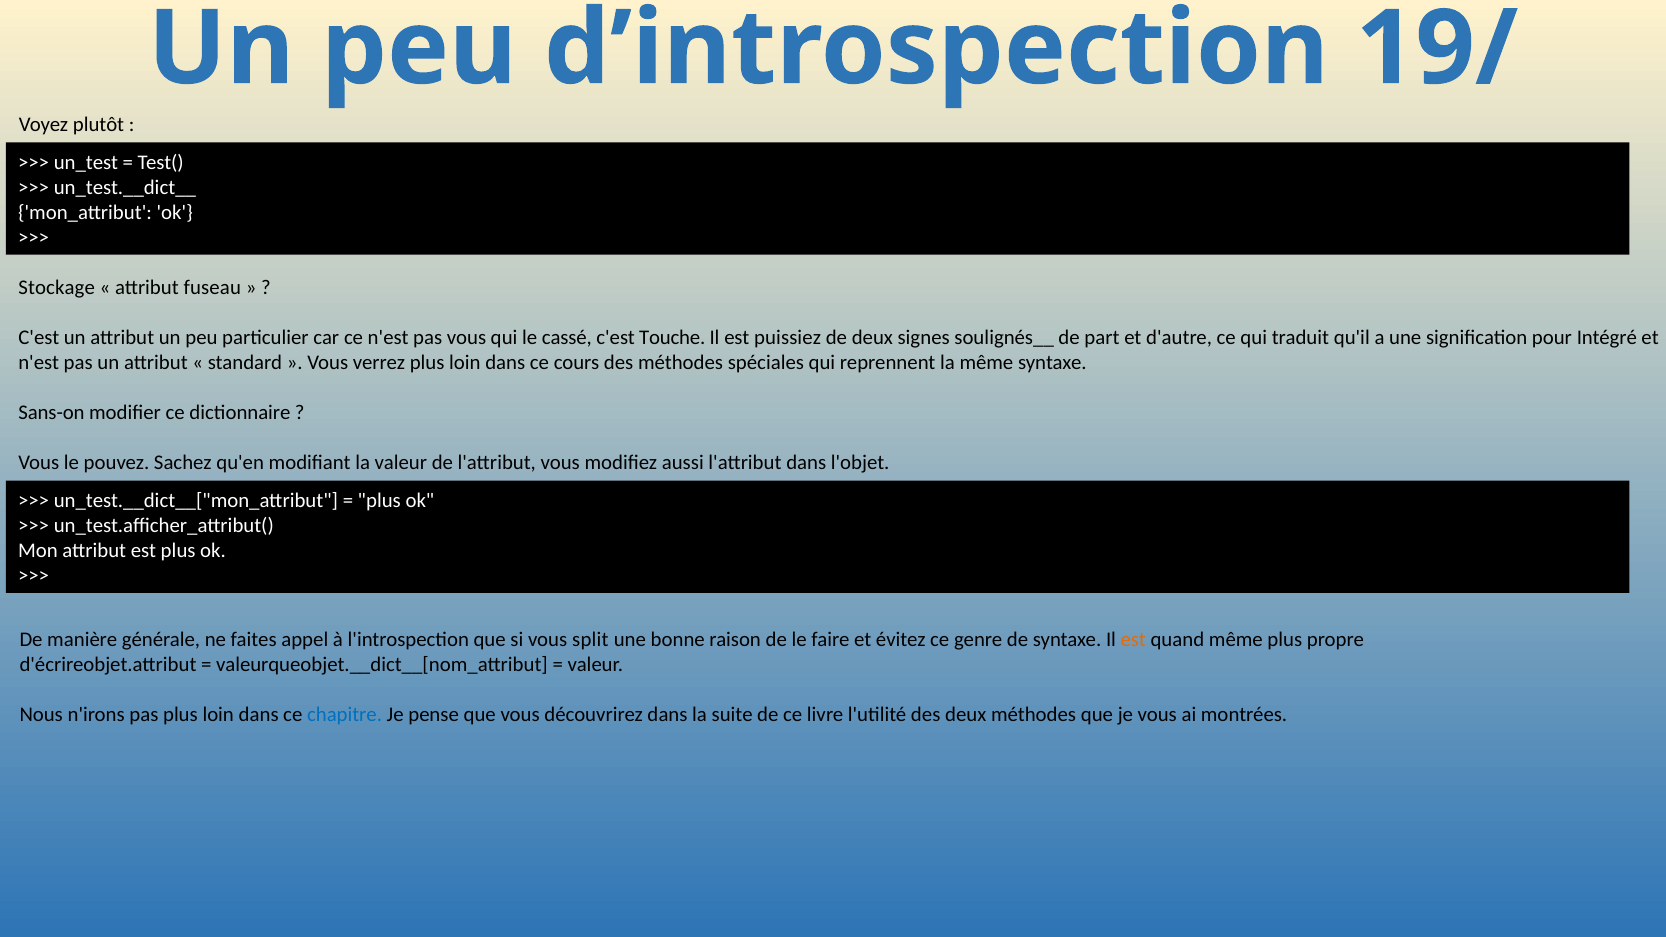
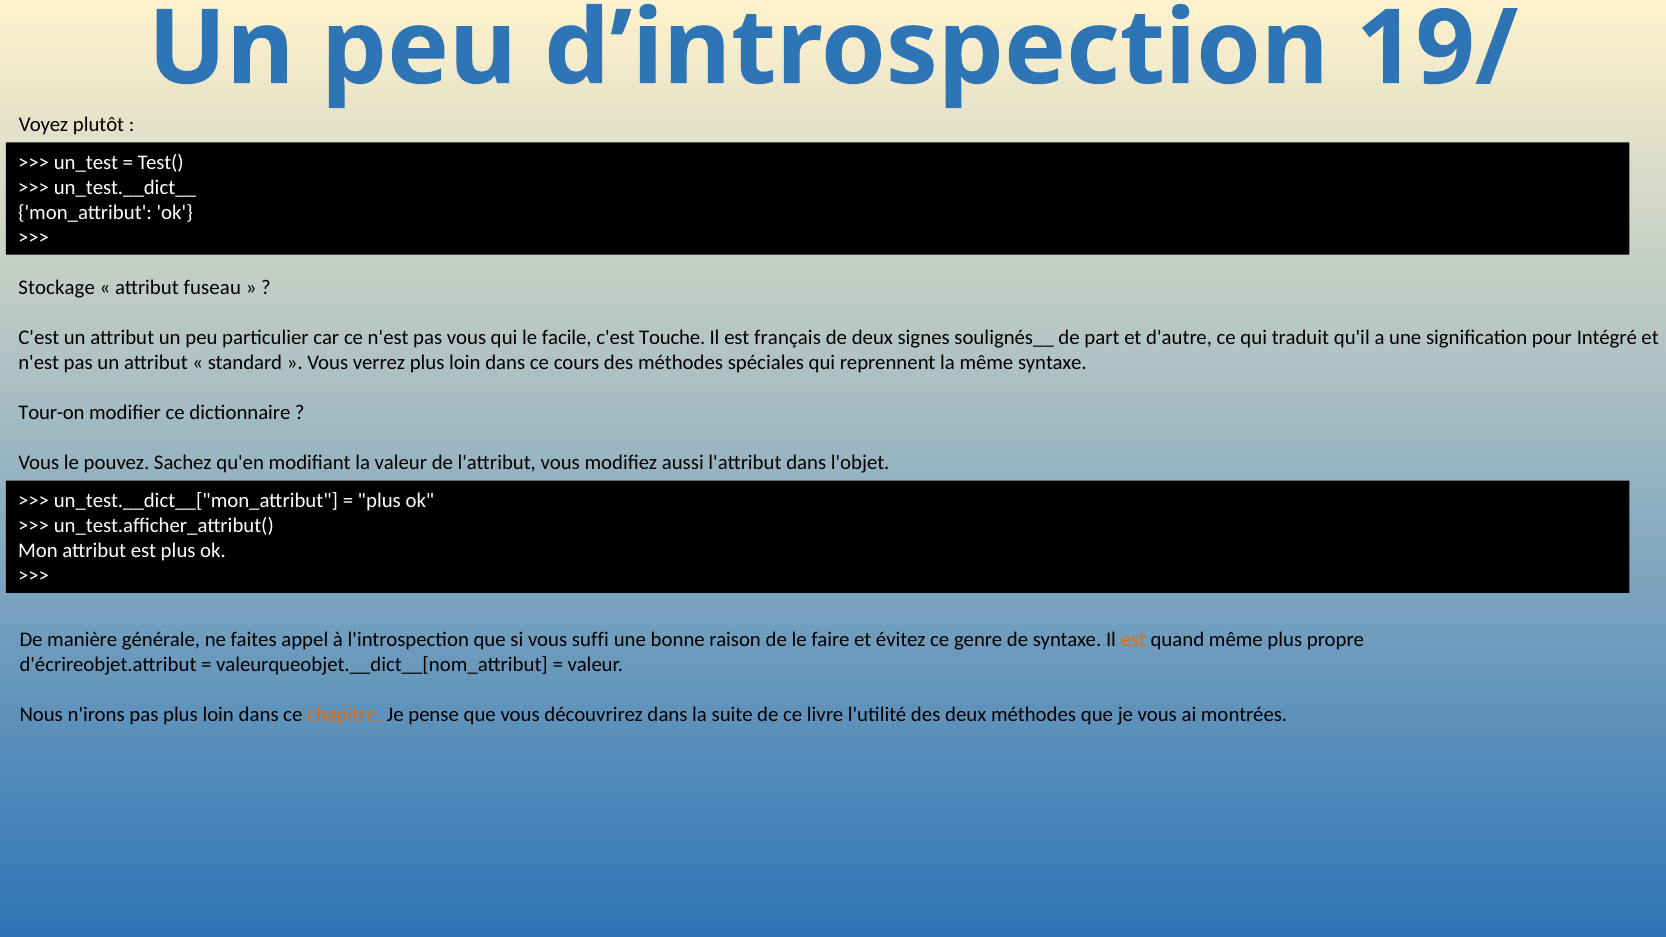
cassé: cassé -> facile (567, 337)
puissiez: puissiez -> français (788, 337)
Sans-on: Sans-on -> Tour-on (52, 412)
split: split -> suffi (590, 639)
chapitre colour: blue -> orange (345, 714)
